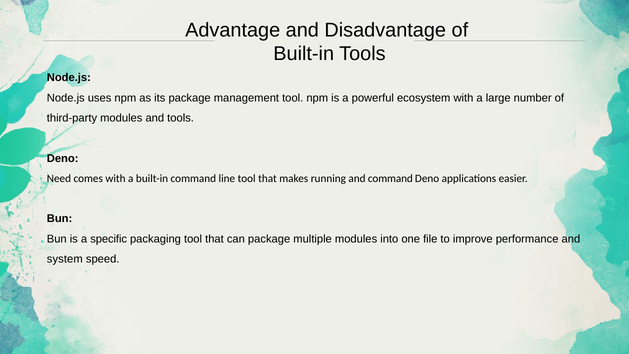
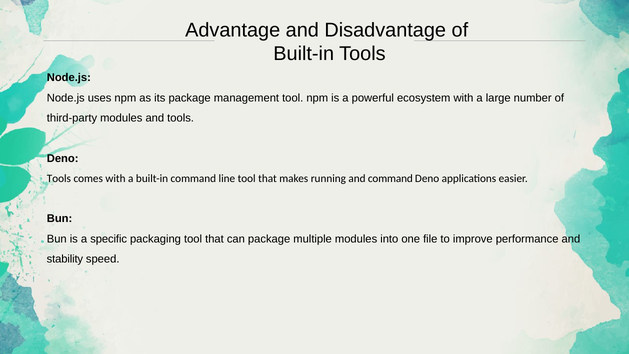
Need: Need -> Tools (59, 178)
system: system -> stability (65, 259)
